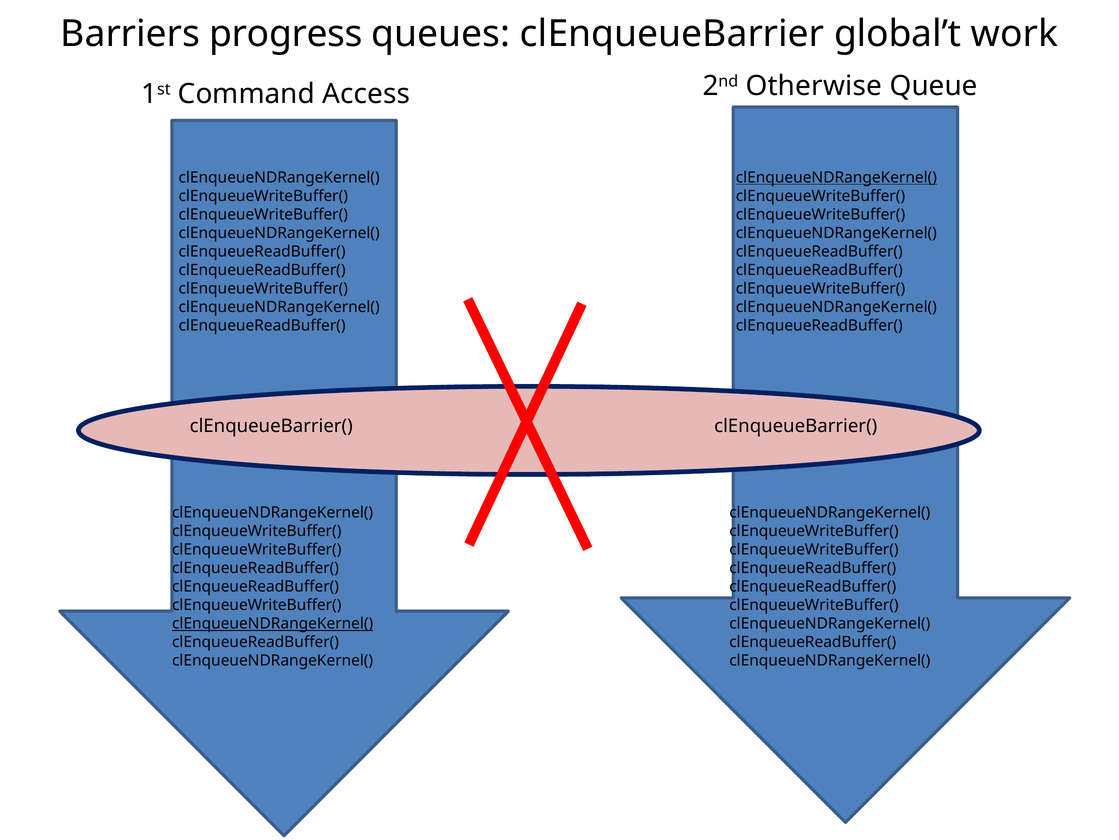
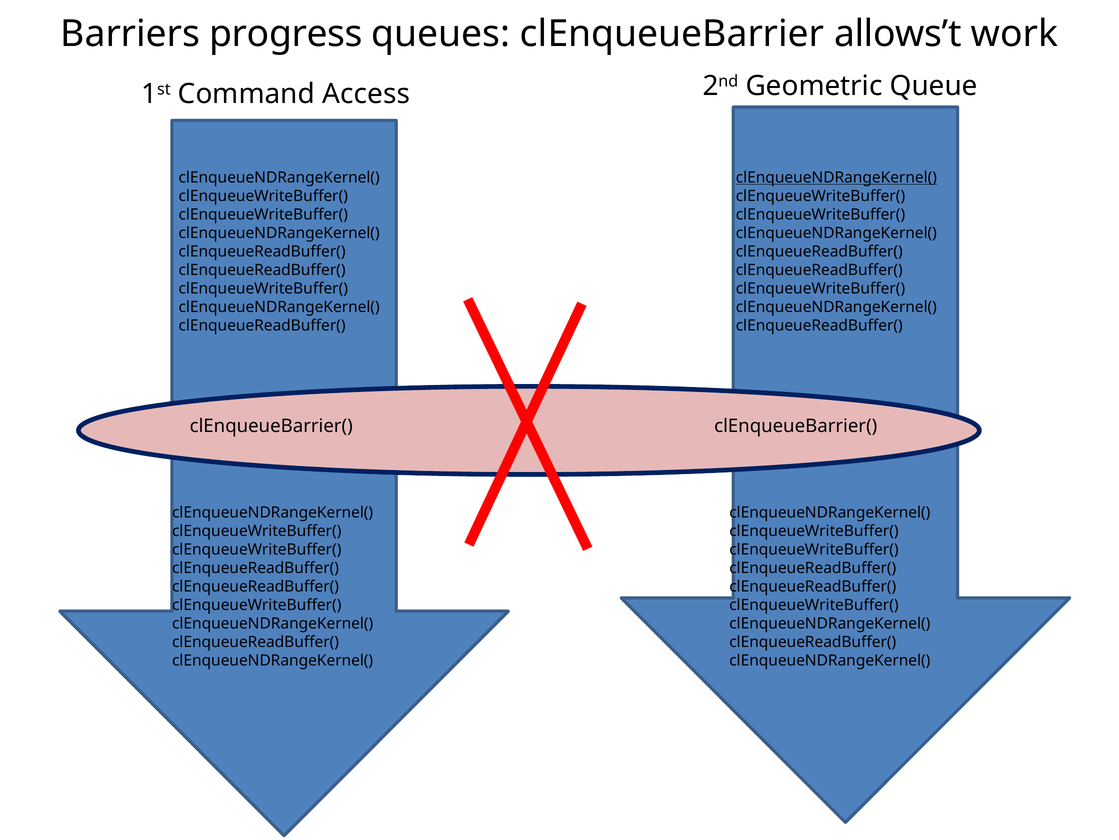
global’t: global’t -> allows’t (898, 34)
Otherwise: Otherwise -> Geometric (814, 86)
clEnqueueNDRangeKernel( underline: present -> none (273, 623)
